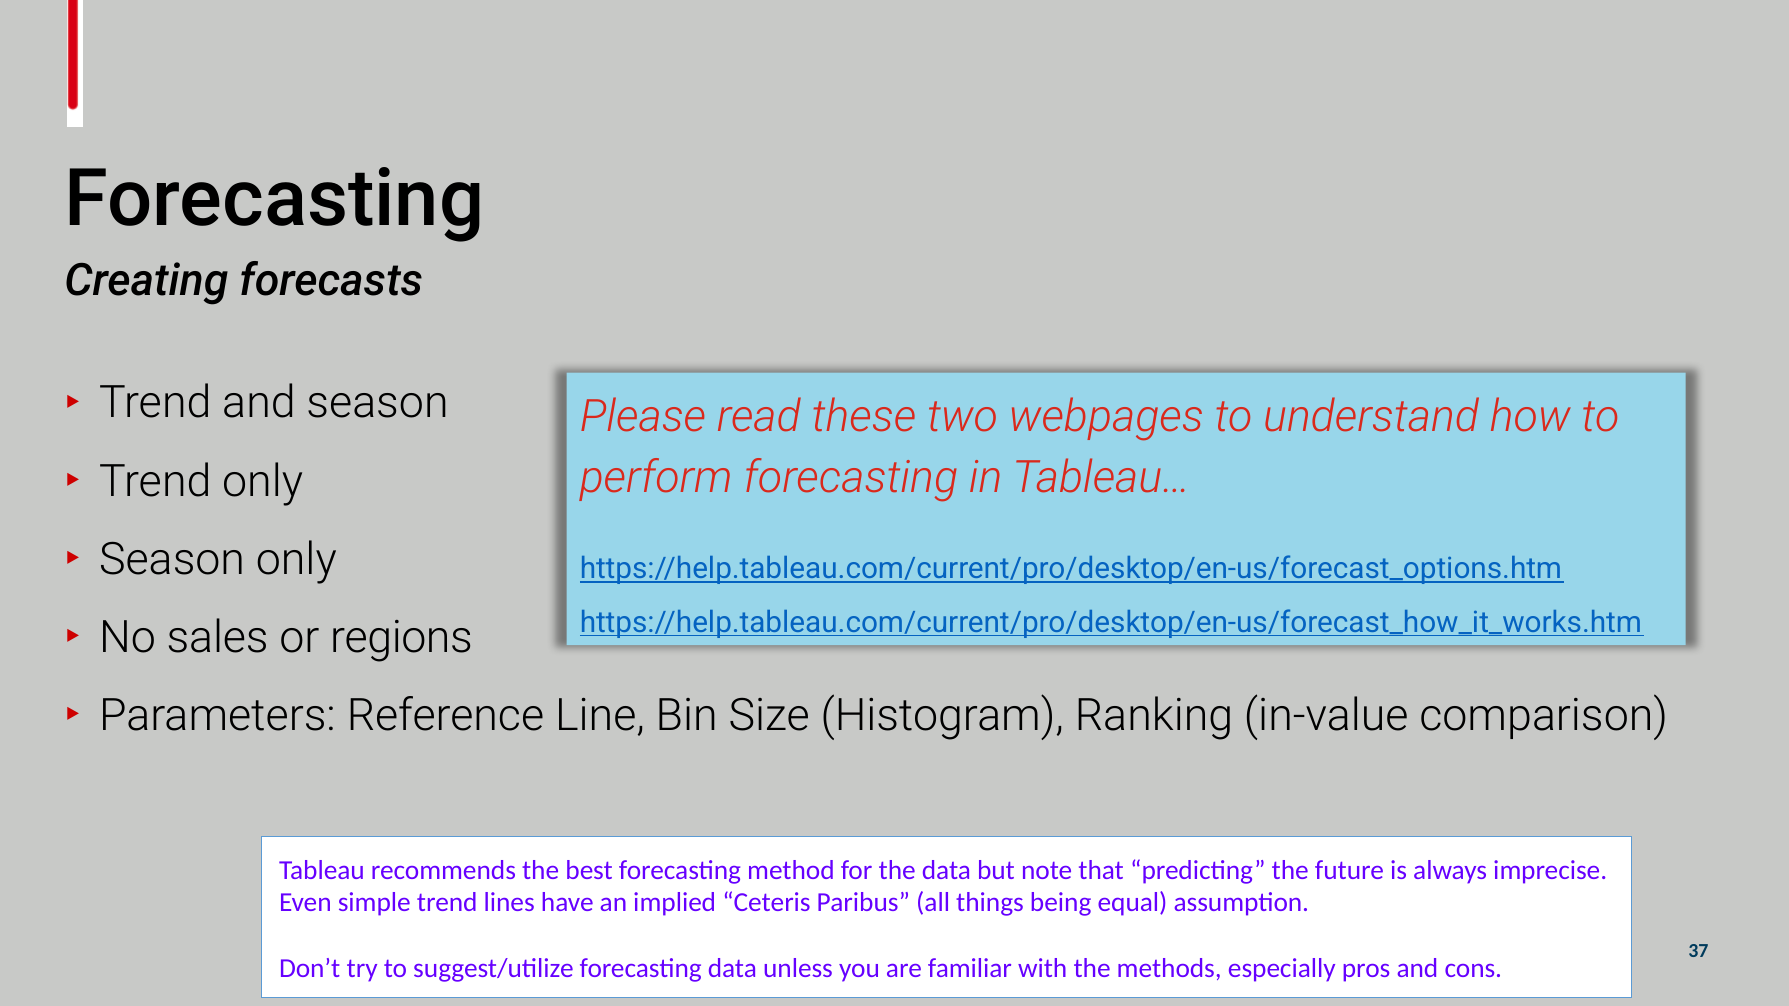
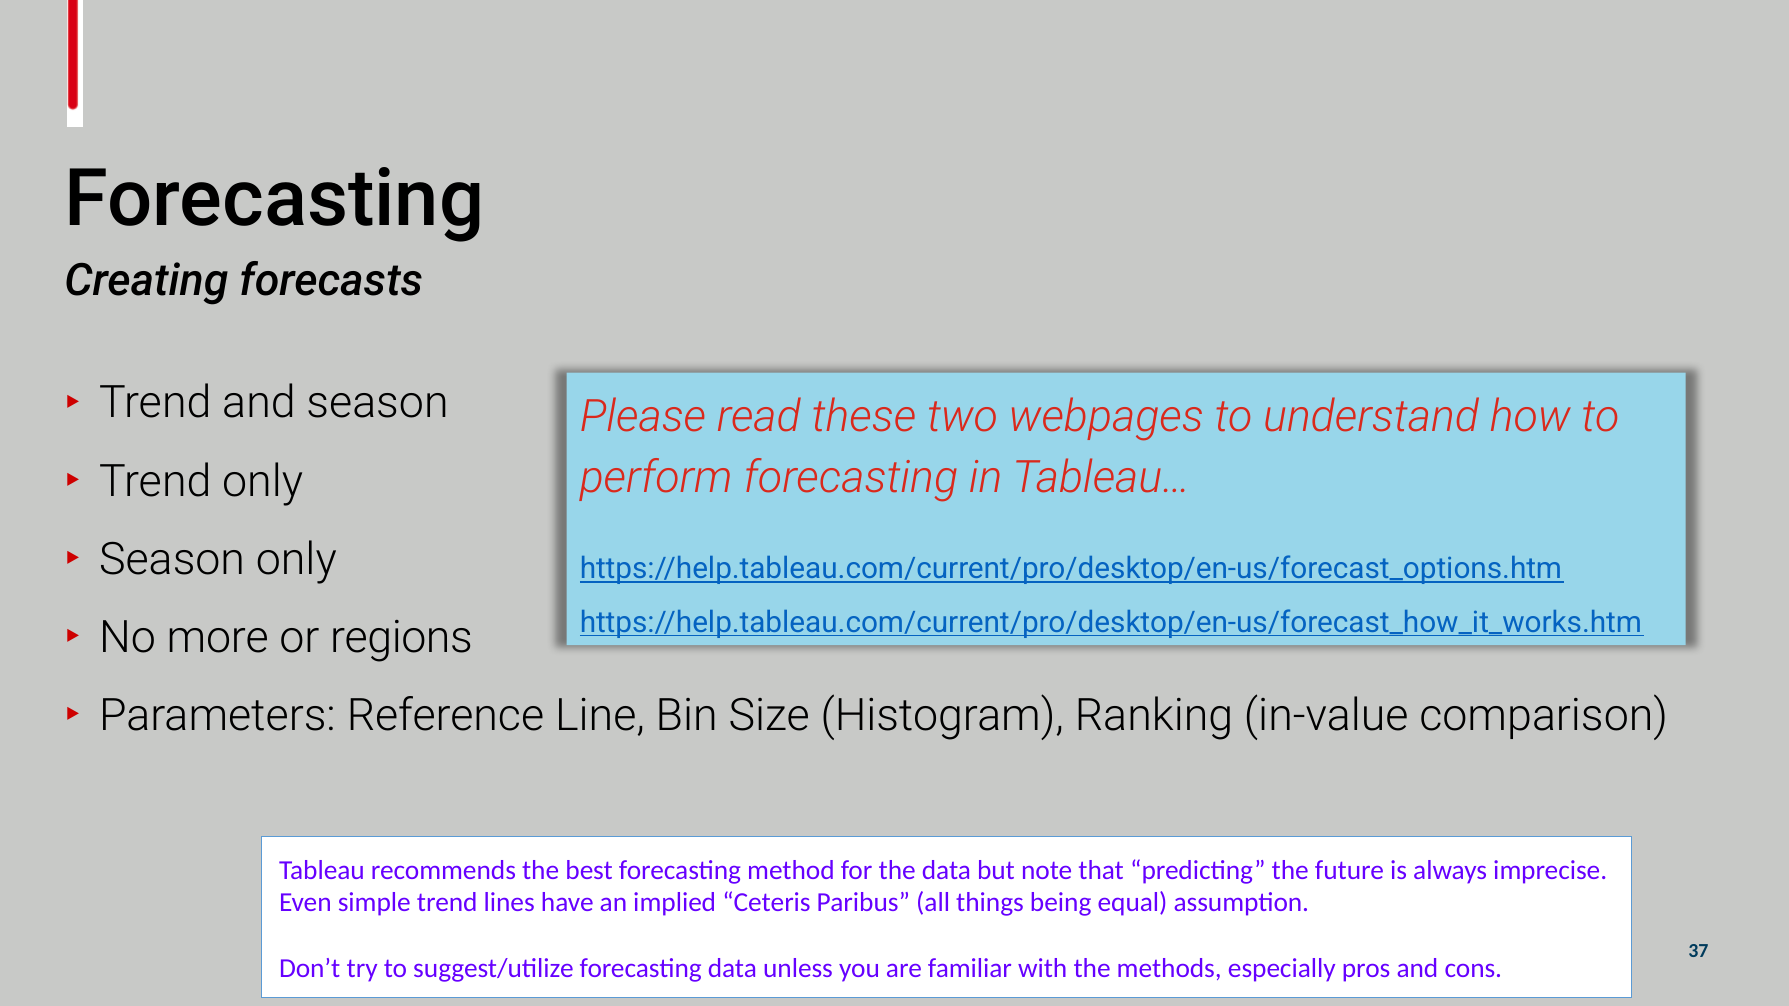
sales: sales -> more (218, 638)
